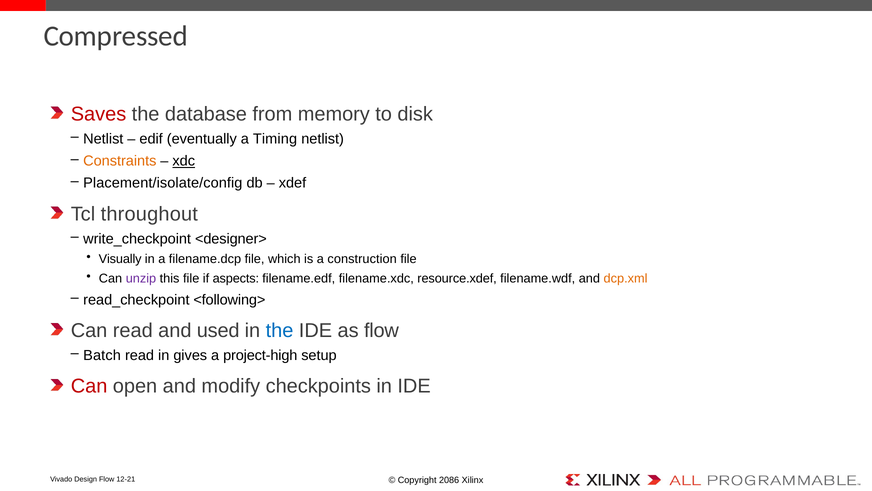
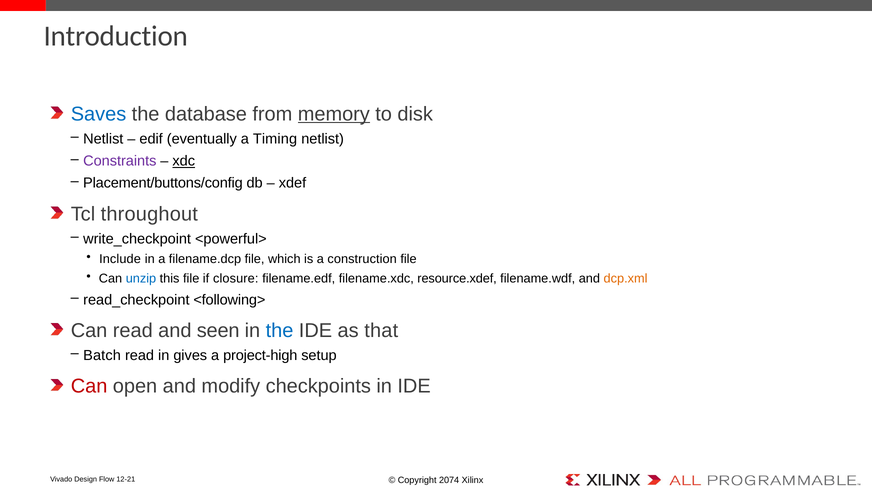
Compressed: Compressed -> Introduction (116, 36)
Saves colour: red -> blue (99, 114)
memory underline: none -> present (334, 114)
Constraints colour: orange -> purple (120, 161)
Placement/isolate/config: Placement/isolate/config -> Placement/buttons/config (163, 183)
<designer>: <designer> -> <powerful> (231, 239)
Visually: Visually -> Include (120, 259)
unzip colour: purple -> blue (141, 278)
aspects: aspects -> closure (236, 278)
used: used -> seen (218, 330)
as flow: flow -> that (381, 330)
2086: 2086 -> 2074 (449, 480)
